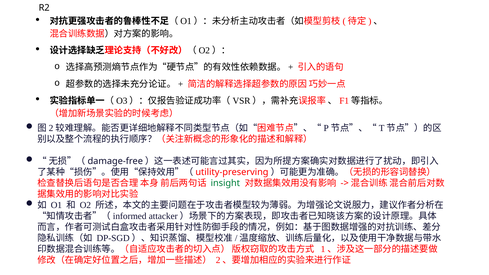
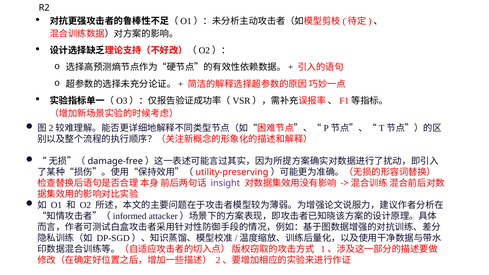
insight colour: green -> purple (225, 183)
